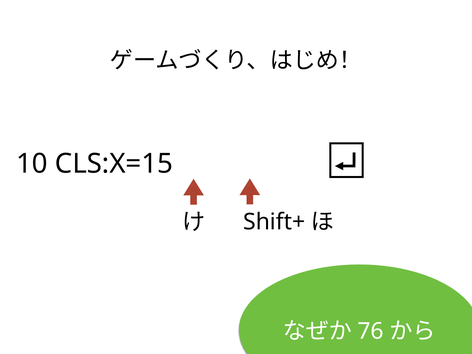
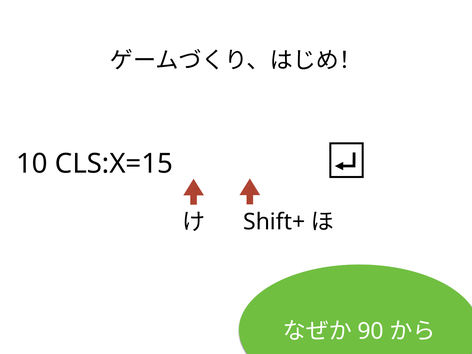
76: 76 -> 90 (371, 331)
